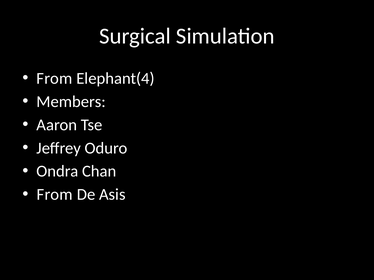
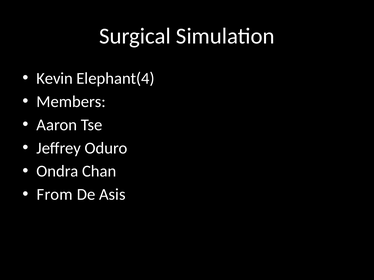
From: From -> Kevin (55, 78)
